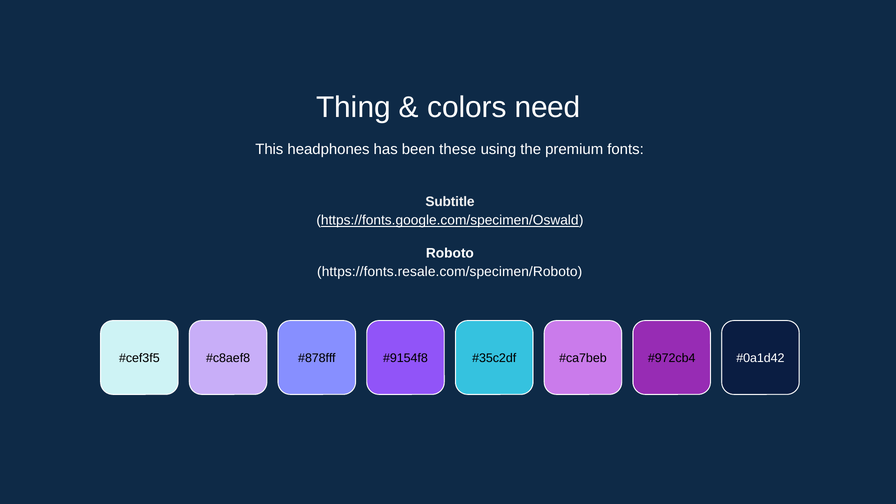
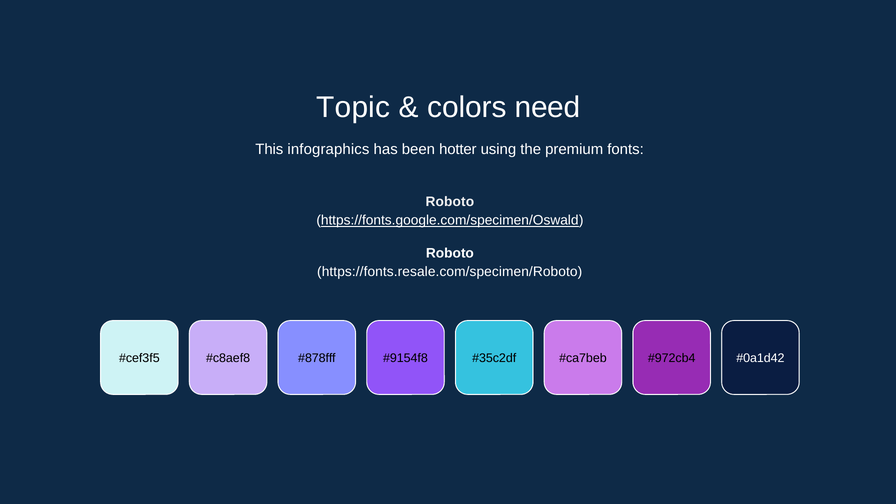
Thing: Thing -> Topic (353, 108)
headphones: headphones -> infographics (328, 150)
these: these -> hotter (458, 150)
Subtitle: Subtitle -> Roboto (450, 202)
